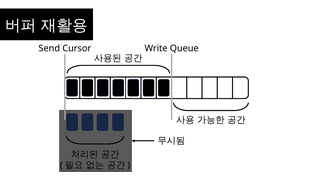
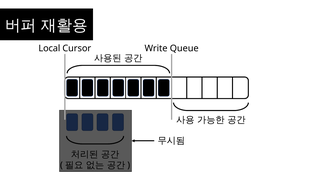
Send: Send -> Local (49, 48)
